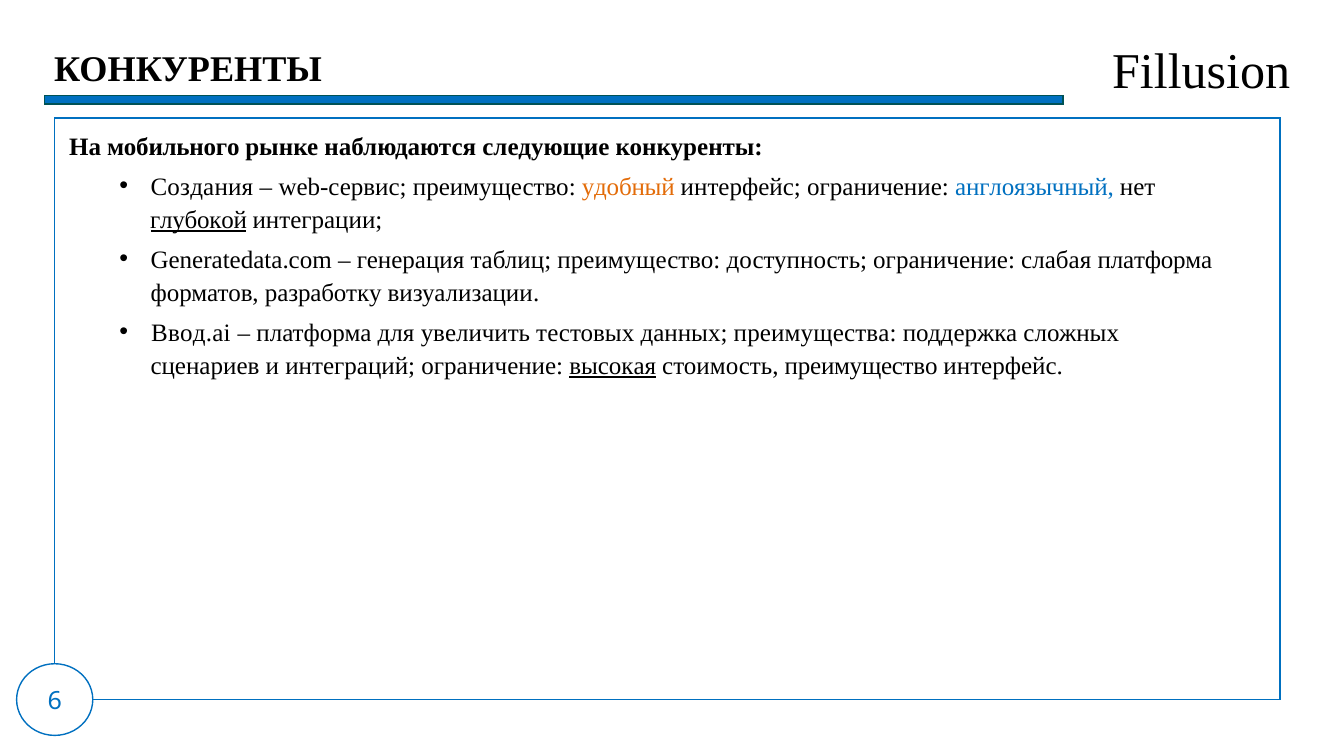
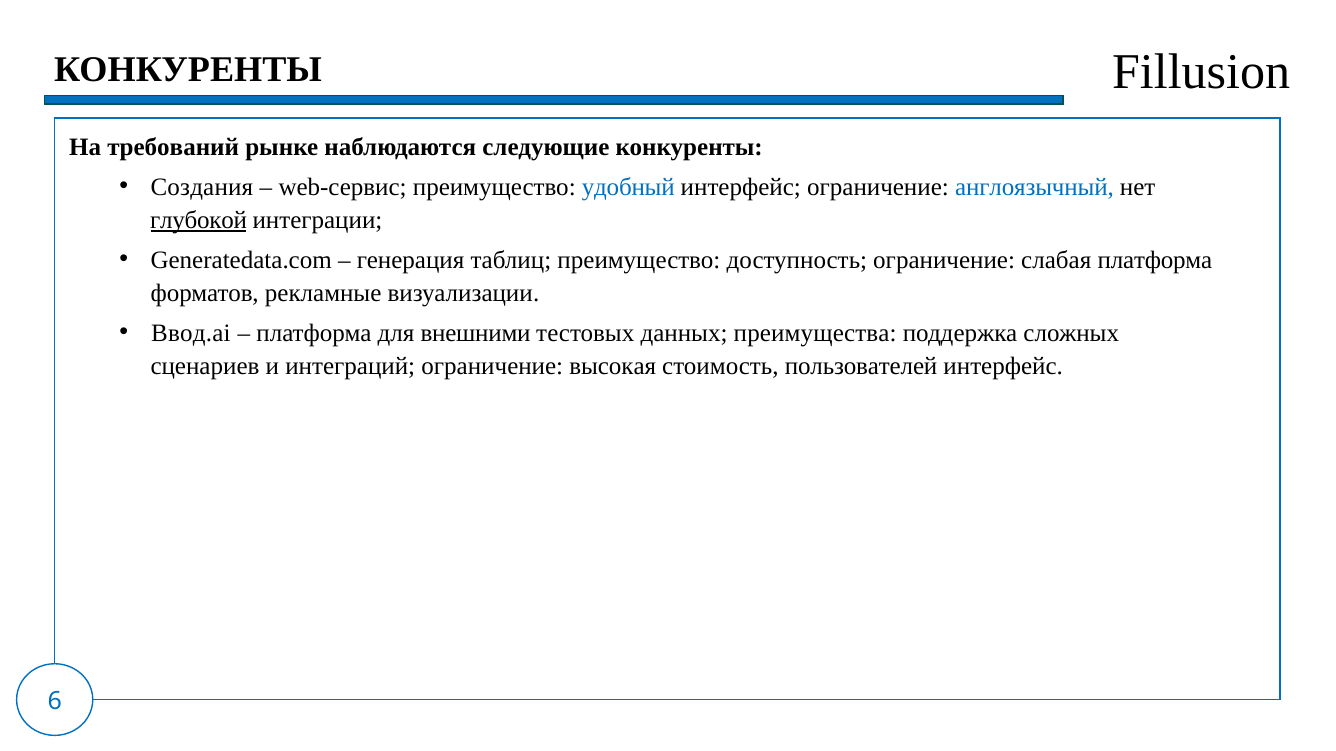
мобильного: мобильного -> требований (173, 147)
удобный colour: orange -> blue (628, 187)
разработку: разработку -> рекламные (323, 293)
увеличить: увеличить -> внешними (476, 333)
высокая underline: present -> none (613, 366)
стоимость преимущество: преимущество -> пользователей (861, 366)
